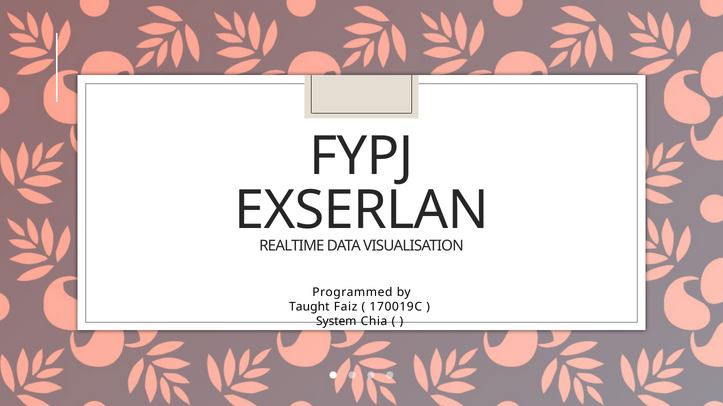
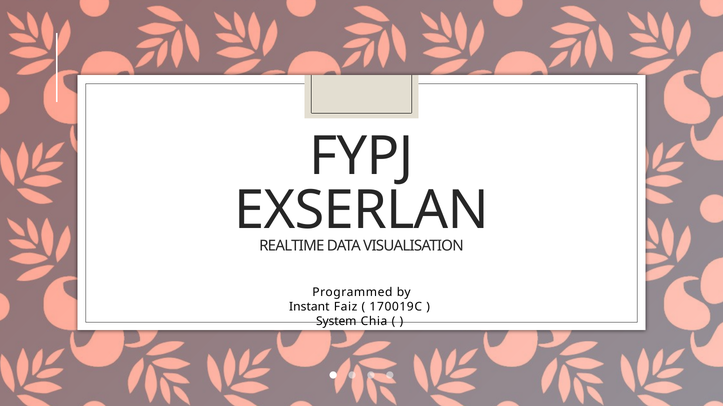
Taught: Taught -> Instant (309, 307)
